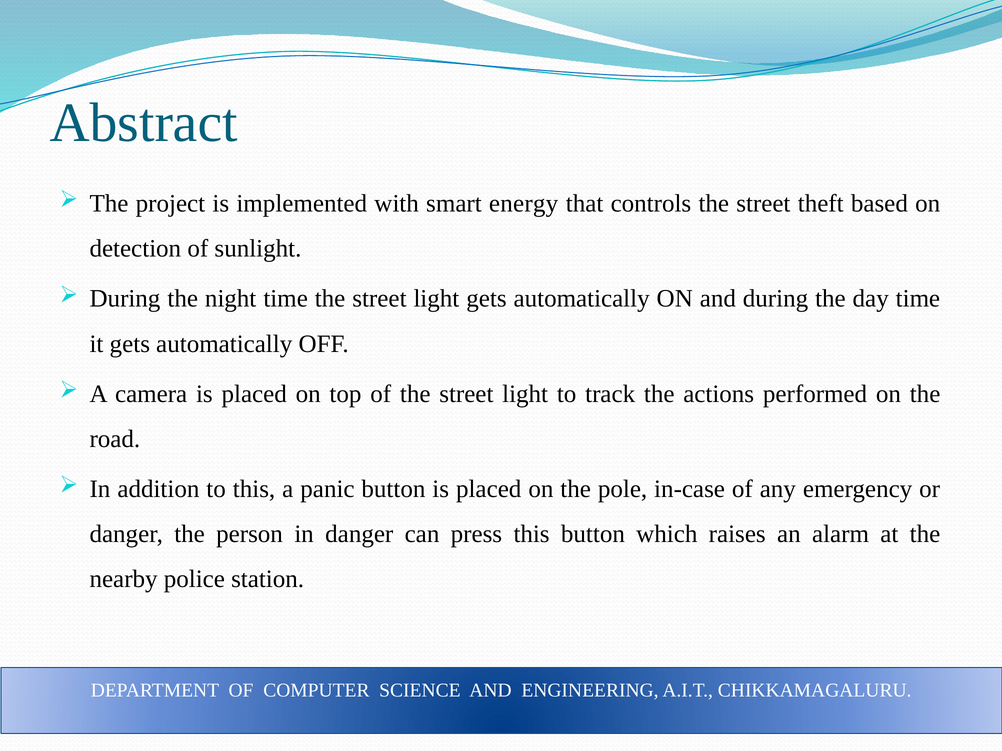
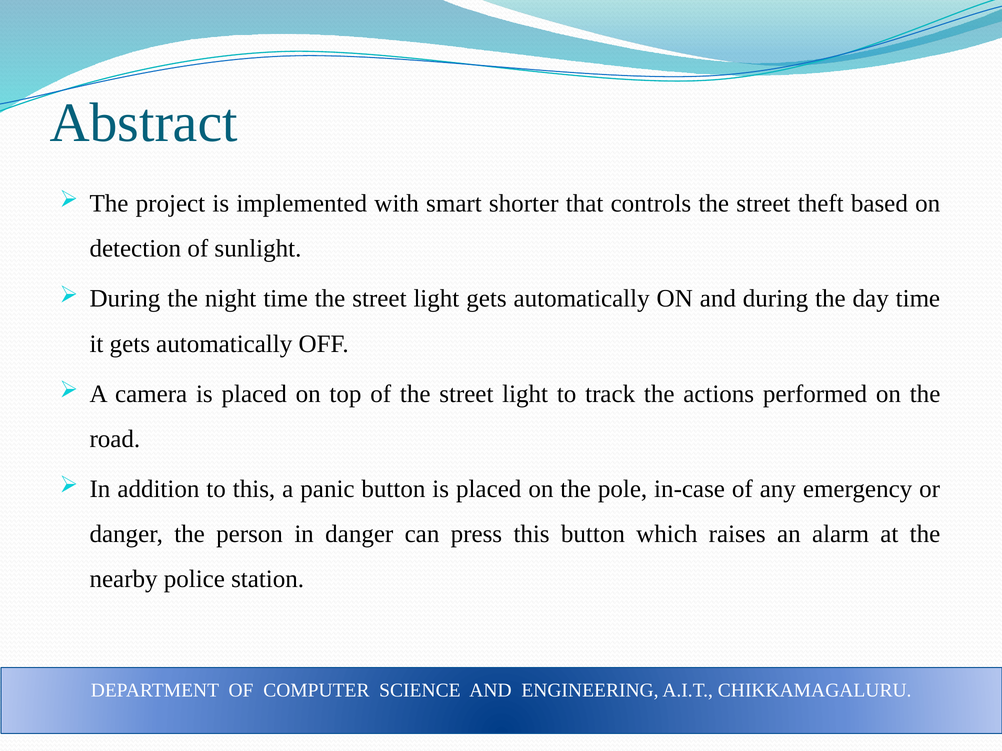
energy: energy -> shorter (524, 204)
